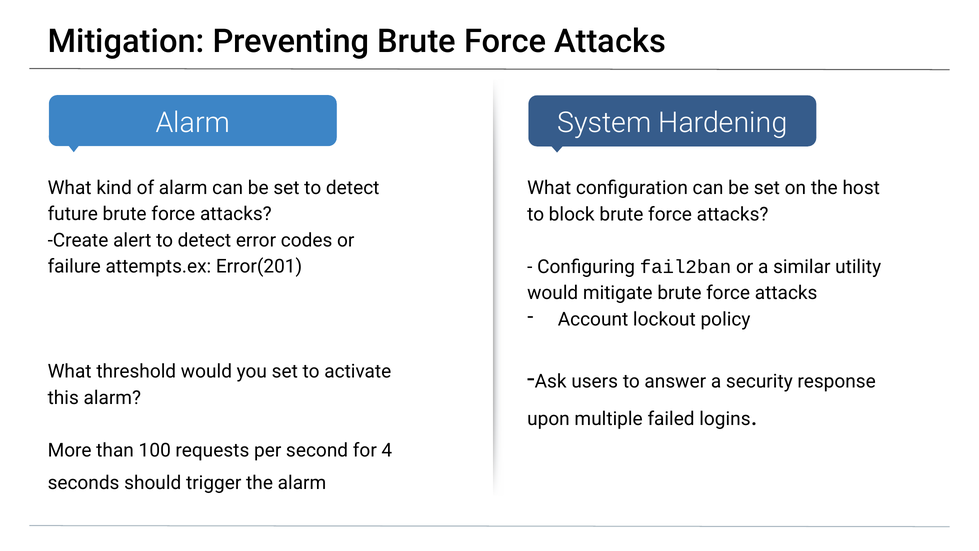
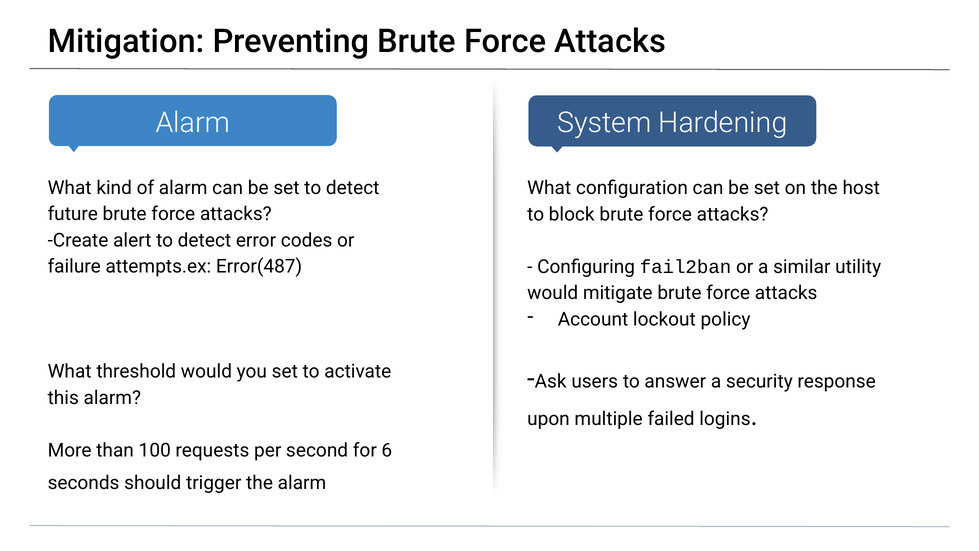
Error(201: Error(201 -> Error(487 (259, 266)
4: 4 -> 6 (387, 450)
